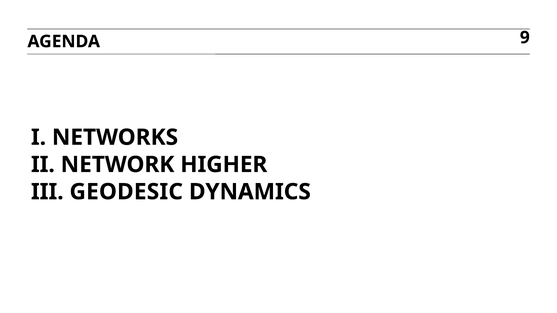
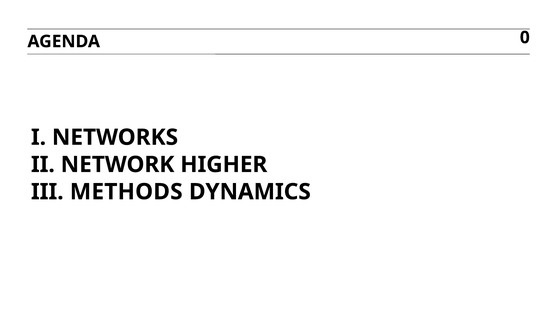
9: 9 -> 0 (525, 37)
GEODESIC: GEODESIC -> METHODS (126, 192)
